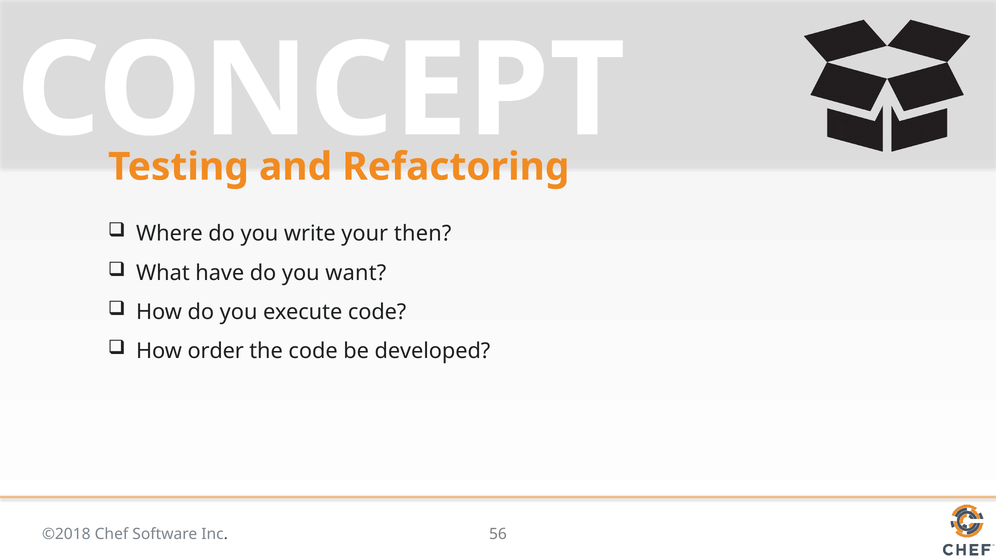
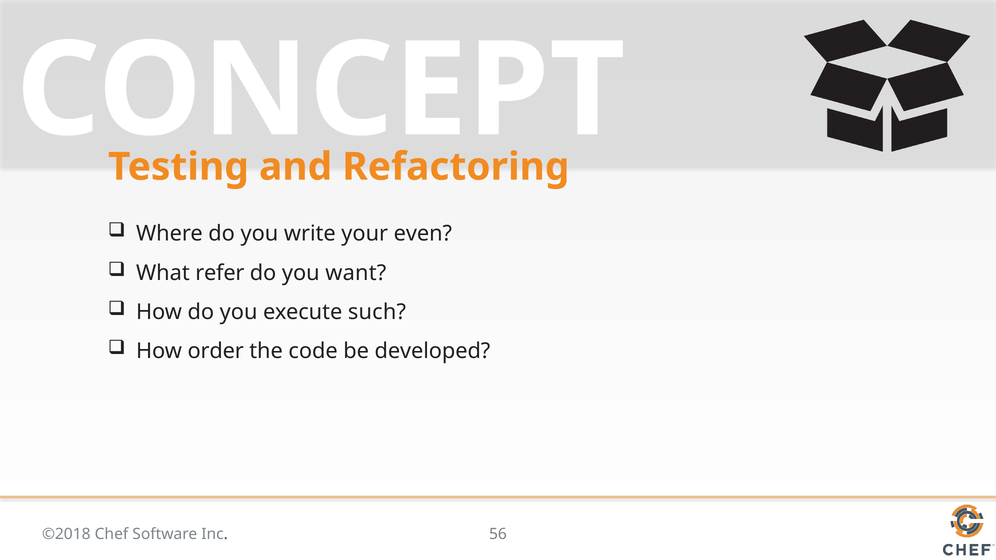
then: then -> even (423, 234)
have: have -> refer (220, 273)
execute code: code -> such (377, 312)
